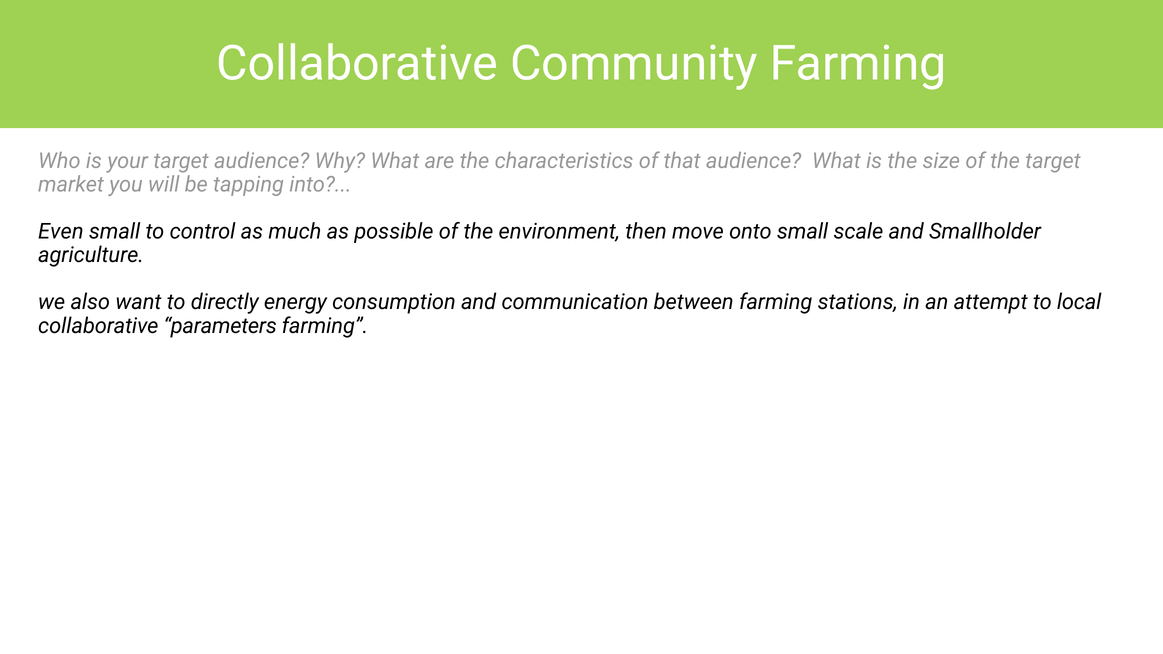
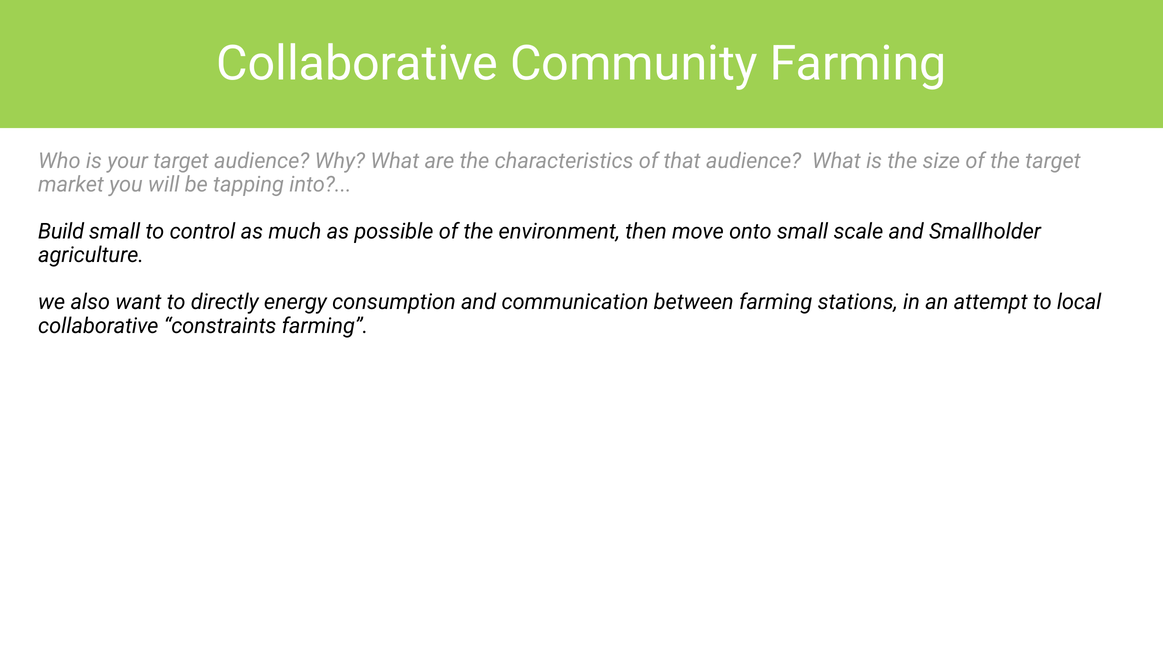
Even: Even -> Build (61, 232)
parameters: parameters -> constraints (220, 326)
